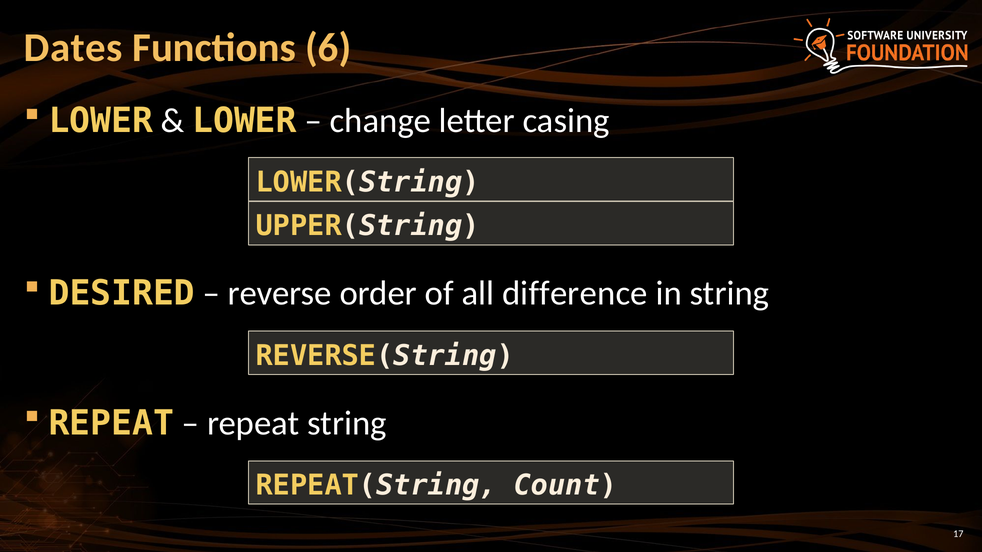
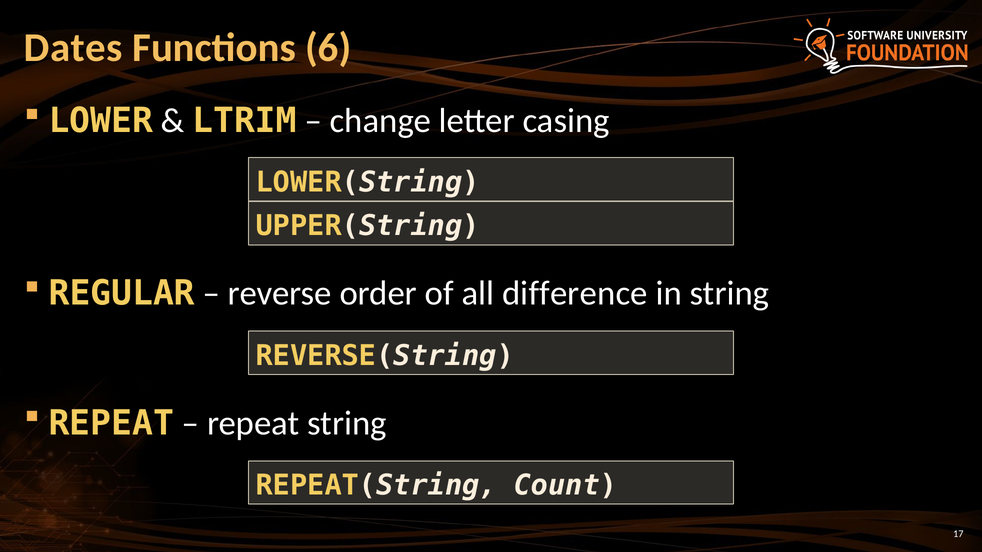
LOWER: LOWER -> LTRIM (245, 121)
DESIRED: DESIRED -> REGULAR (122, 294)
